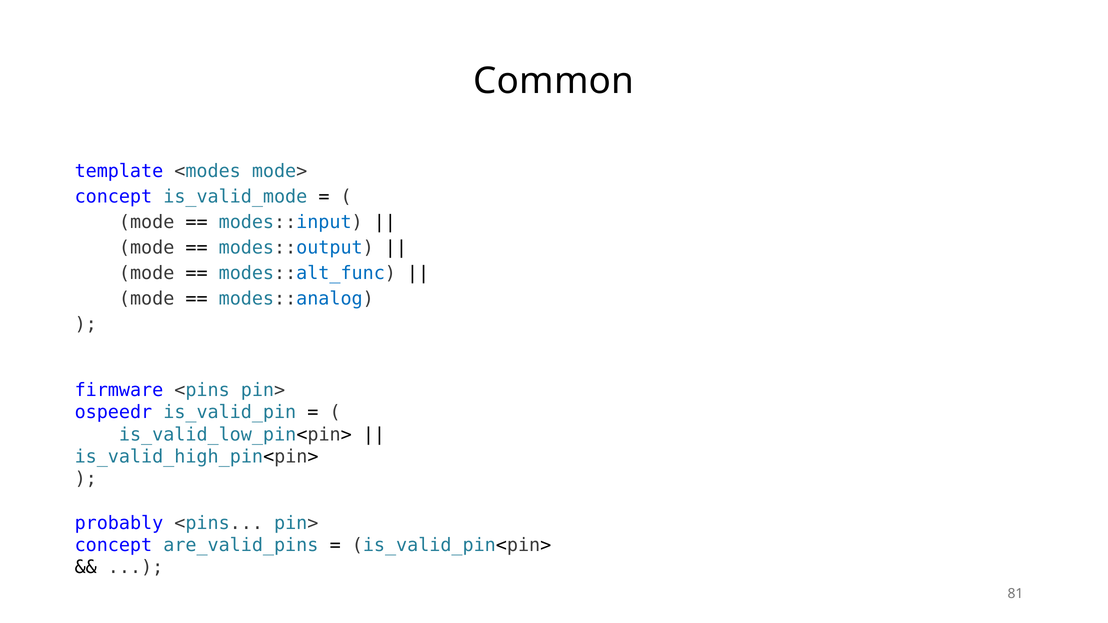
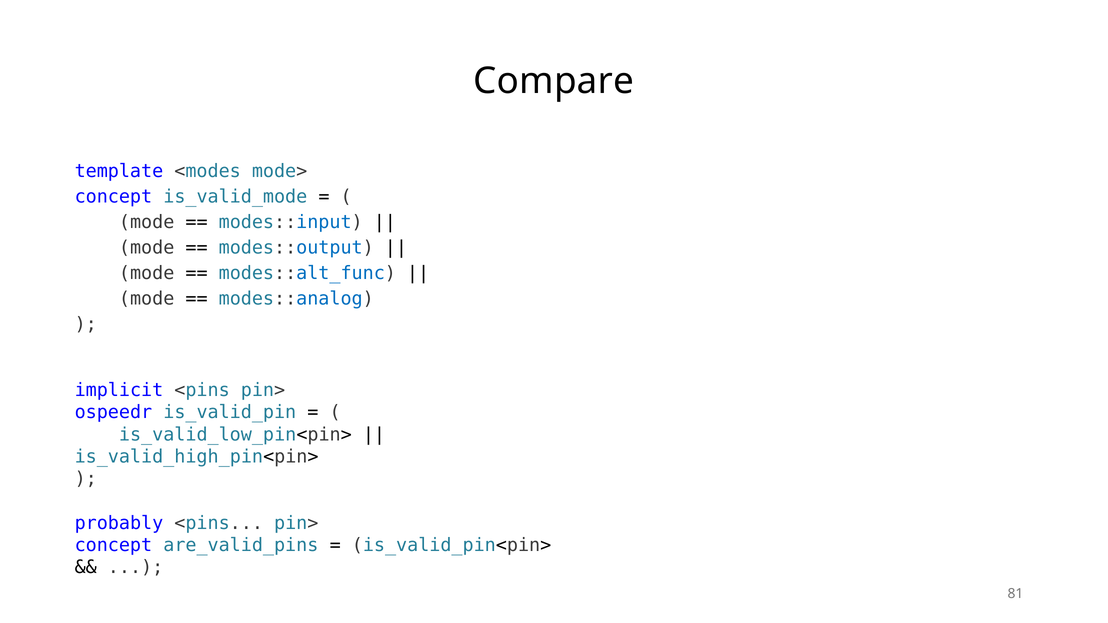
Common: Common -> Compare (554, 81)
firmware: firmware -> implicit (119, 390)
